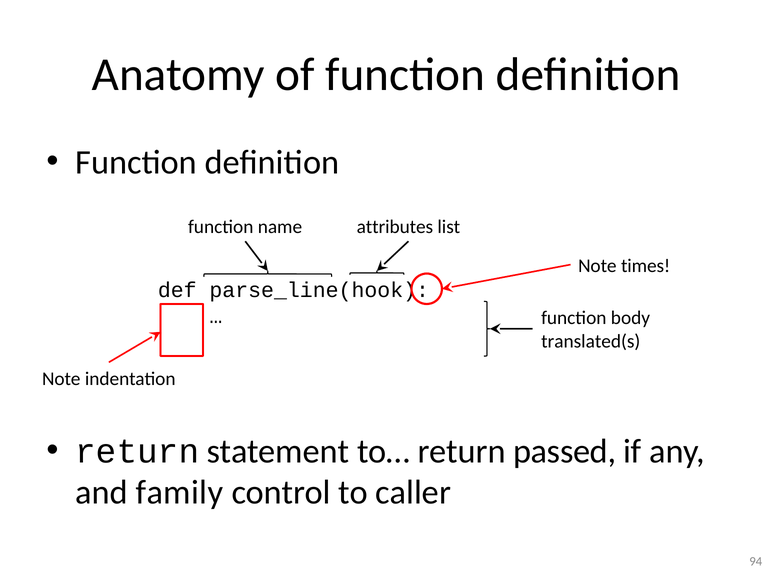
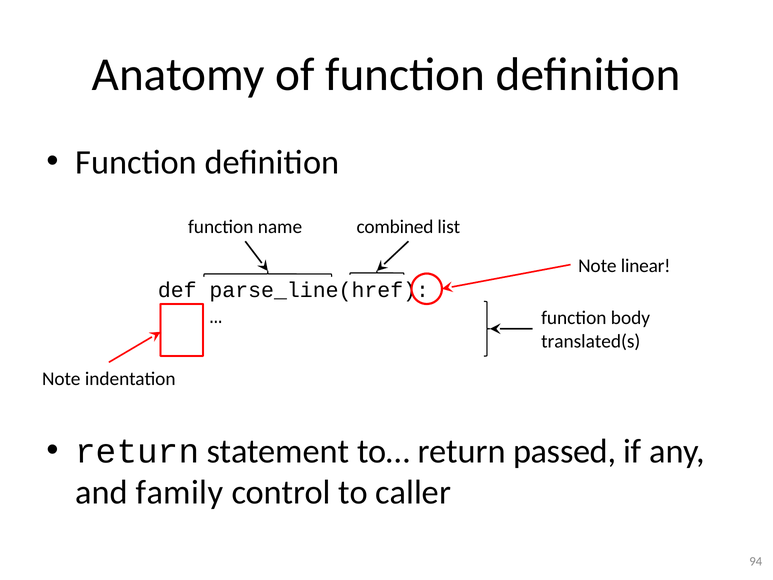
attributes: attributes -> combined (395, 227)
times: times -> linear (646, 266)
parse_line(hook: parse_line(hook -> parse_line(href (319, 290)
